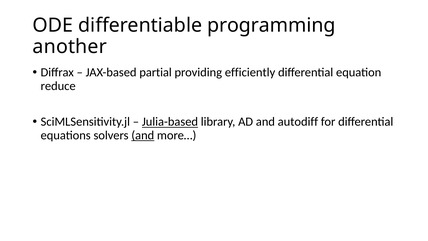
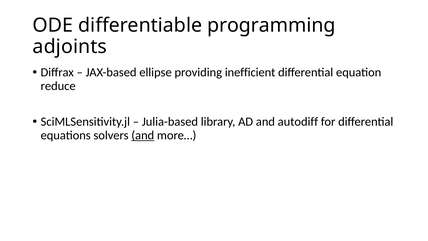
another: another -> adjoints (70, 47)
partial: partial -> ellipse (156, 72)
efficiently: efficiently -> inefficient (250, 72)
Julia-based underline: present -> none (170, 122)
